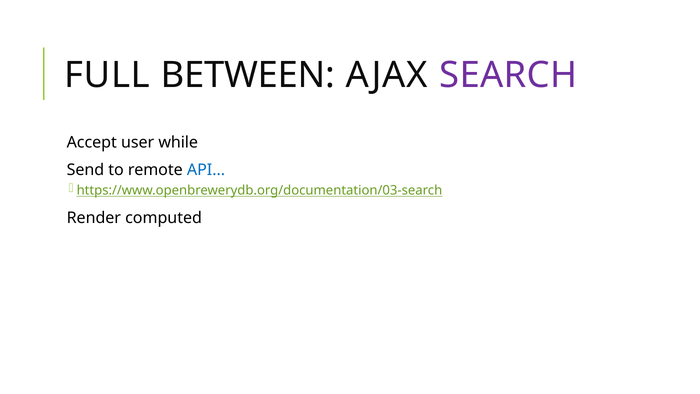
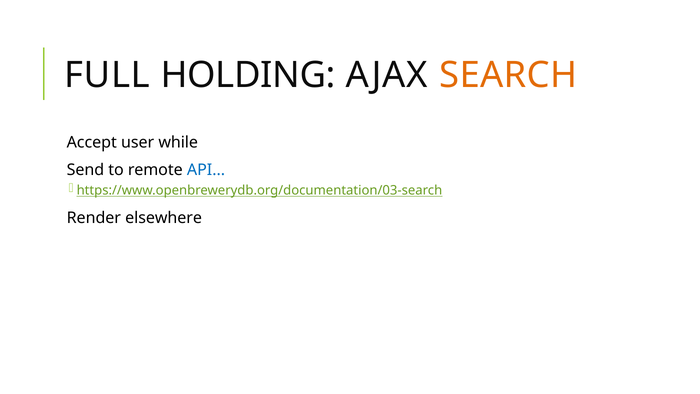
BETWEEN: BETWEEN -> HOLDING (248, 75)
SEARCH colour: purple -> orange (508, 75)
computed: computed -> elsewhere (164, 218)
